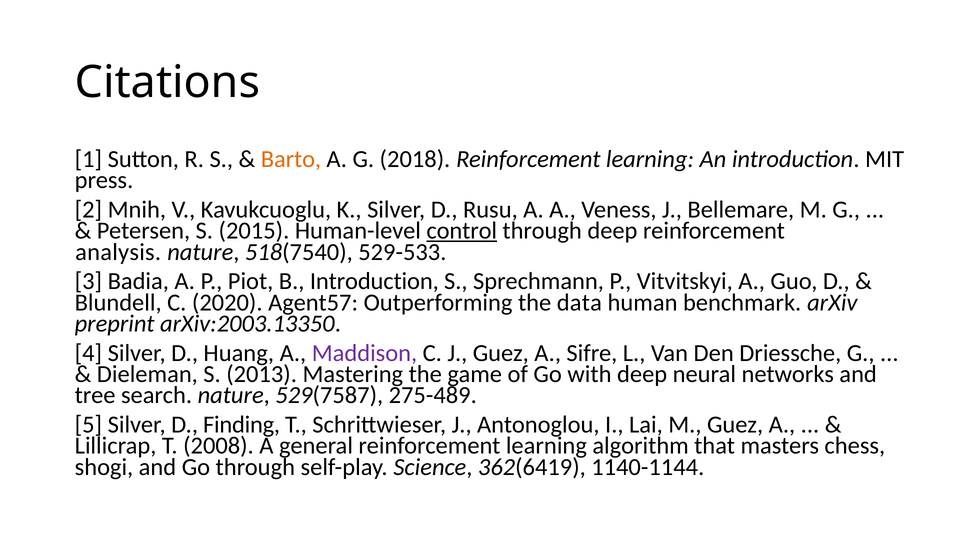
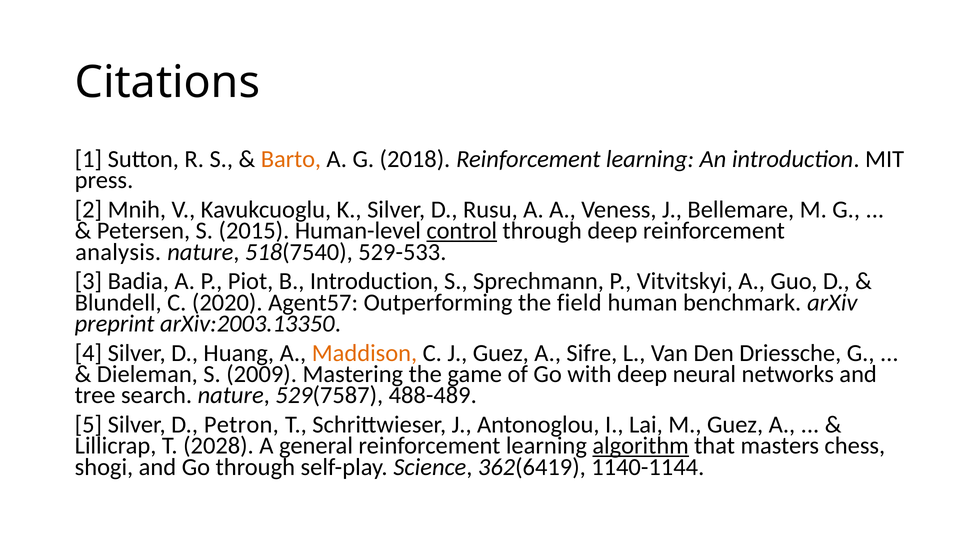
data: data -> field (579, 303)
Maddison colour: purple -> orange (364, 353)
2013: 2013 -> 2009 (262, 374)
275-489: 275-489 -> 488-489 (433, 396)
Finding: Finding -> Petron (241, 425)
2008: 2008 -> 2028 (218, 446)
algorithm underline: none -> present (641, 446)
